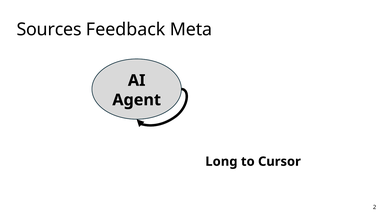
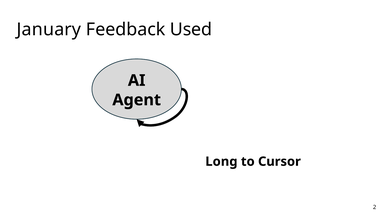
Sources: Sources -> January (49, 29)
Meta: Meta -> Used (191, 29)
